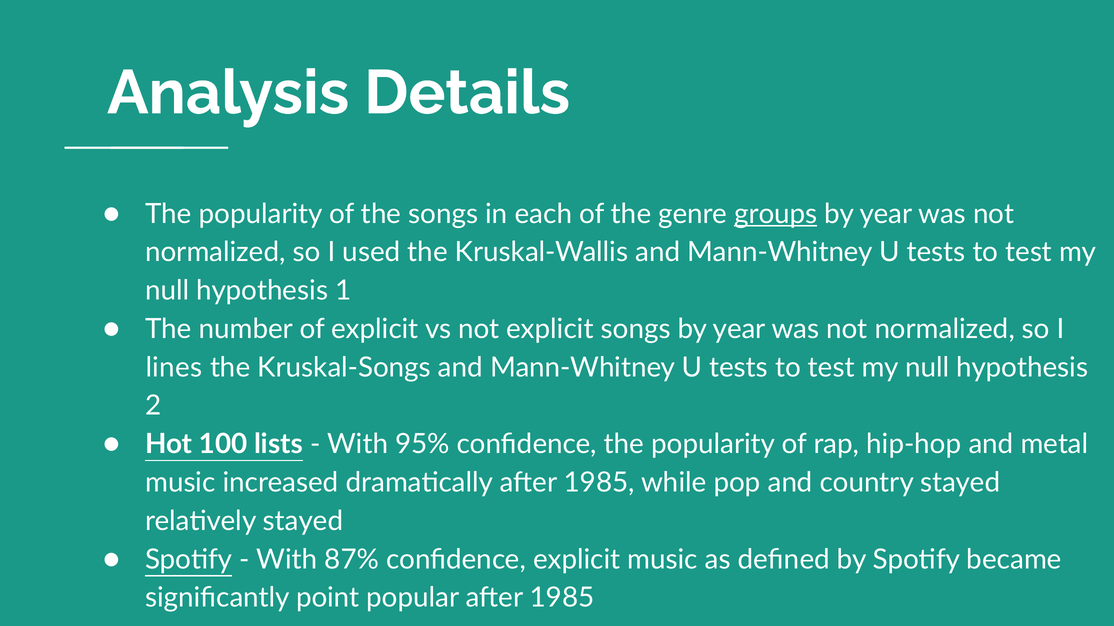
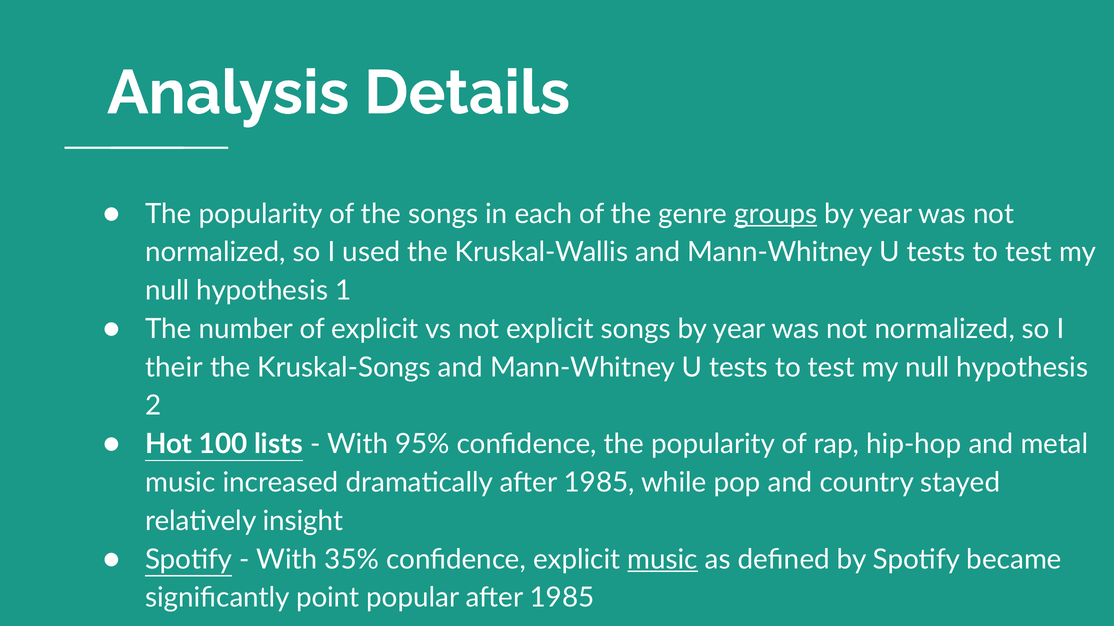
lines: lines -> their (174, 368)
relatively stayed: stayed -> insight (303, 521)
87%: 87% -> 35% (352, 560)
music underline: none -> present (663, 560)
